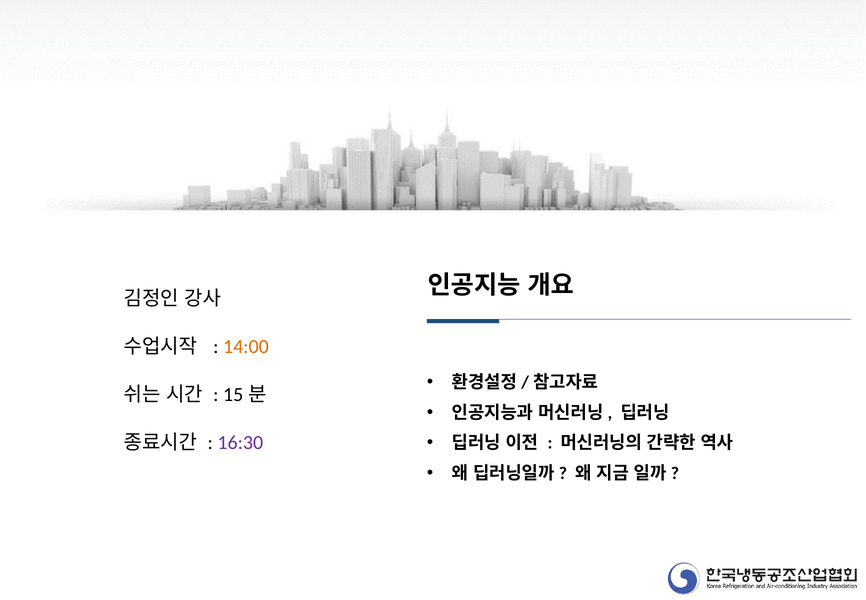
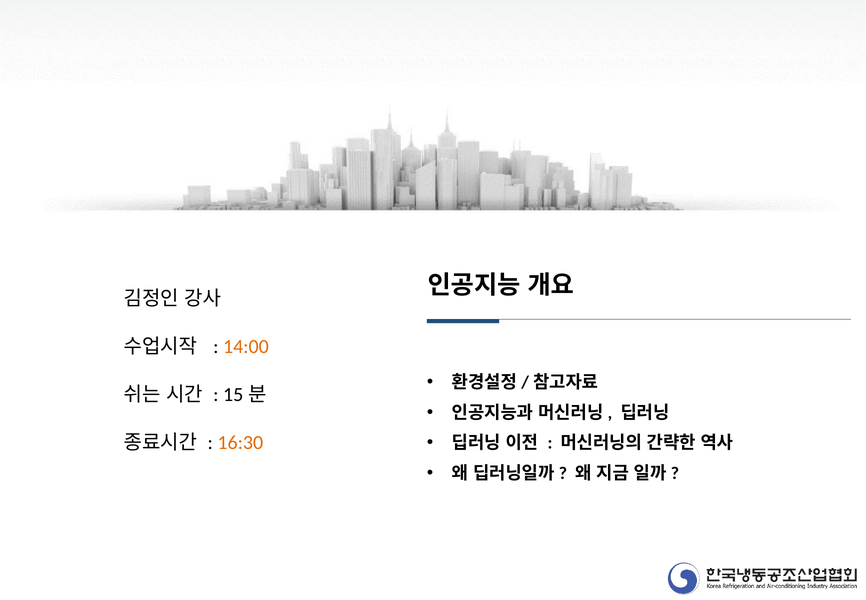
16:30 colour: purple -> orange (240, 442)
